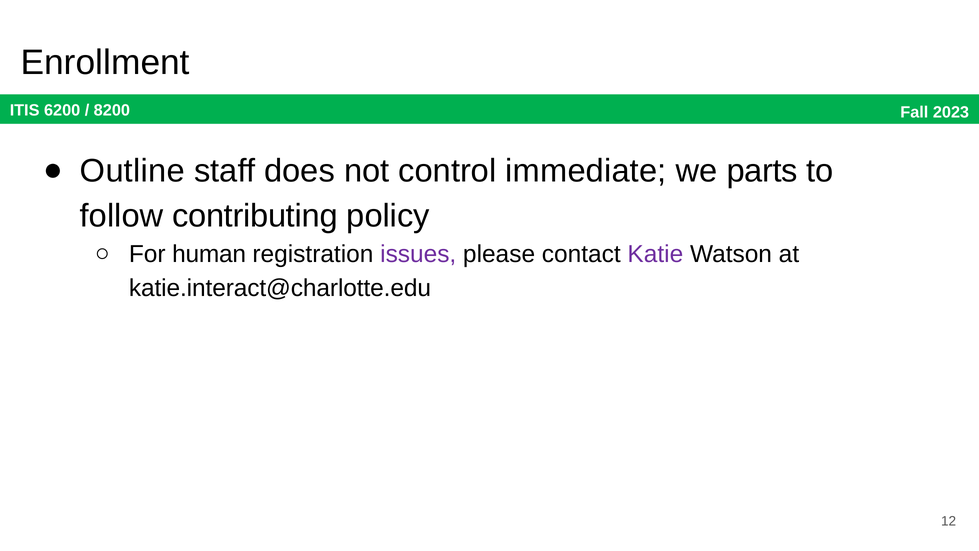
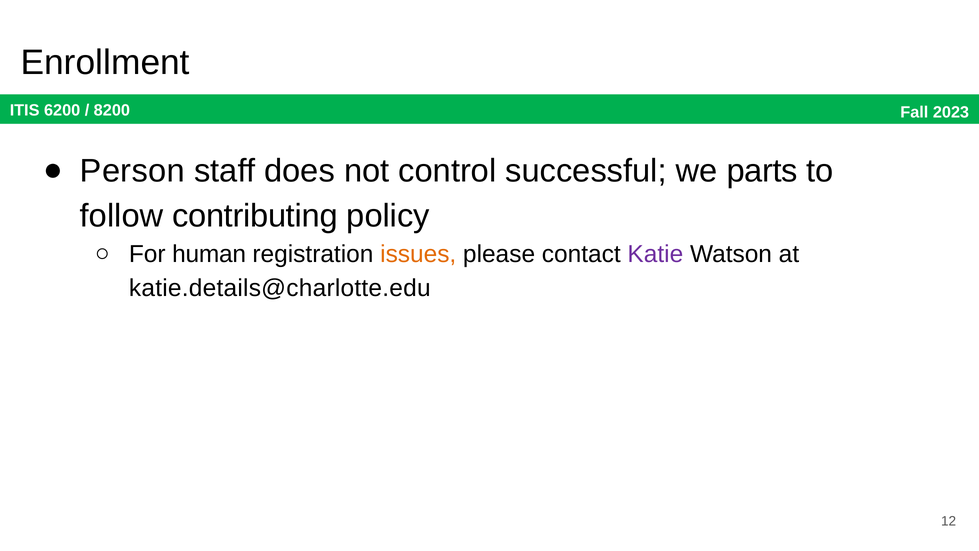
Outline: Outline -> Person (132, 171)
immediate: immediate -> successful (586, 171)
issues colour: purple -> orange (418, 254)
katie.interact@charlotte.edu: katie.interact@charlotte.edu -> katie.details@charlotte.edu (280, 288)
